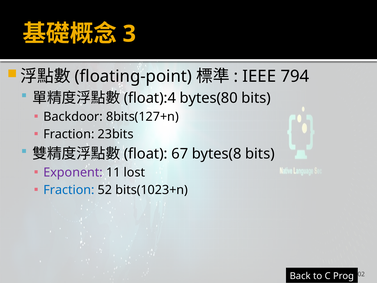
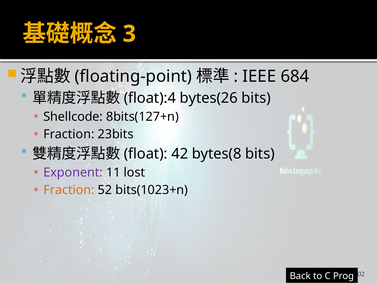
794: 794 -> 684 (295, 76)
bytes(80: bytes(80 -> bytes(26 (209, 98)
Backdoor: Backdoor -> Shellcode (73, 117)
67: 67 -> 42 (180, 154)
Fraction colour: blue -> orange (69, 190)
